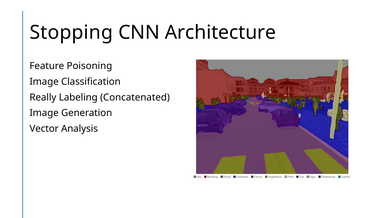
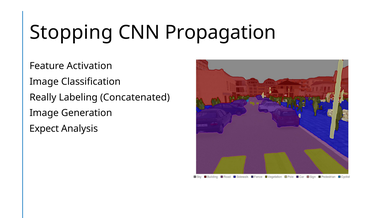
Architecture: Architecture -> Propagation (221, 33)
Poisoning: Poisoning -> Activation (89, 66)
Vector: Vector -> Expect (44, 128)
